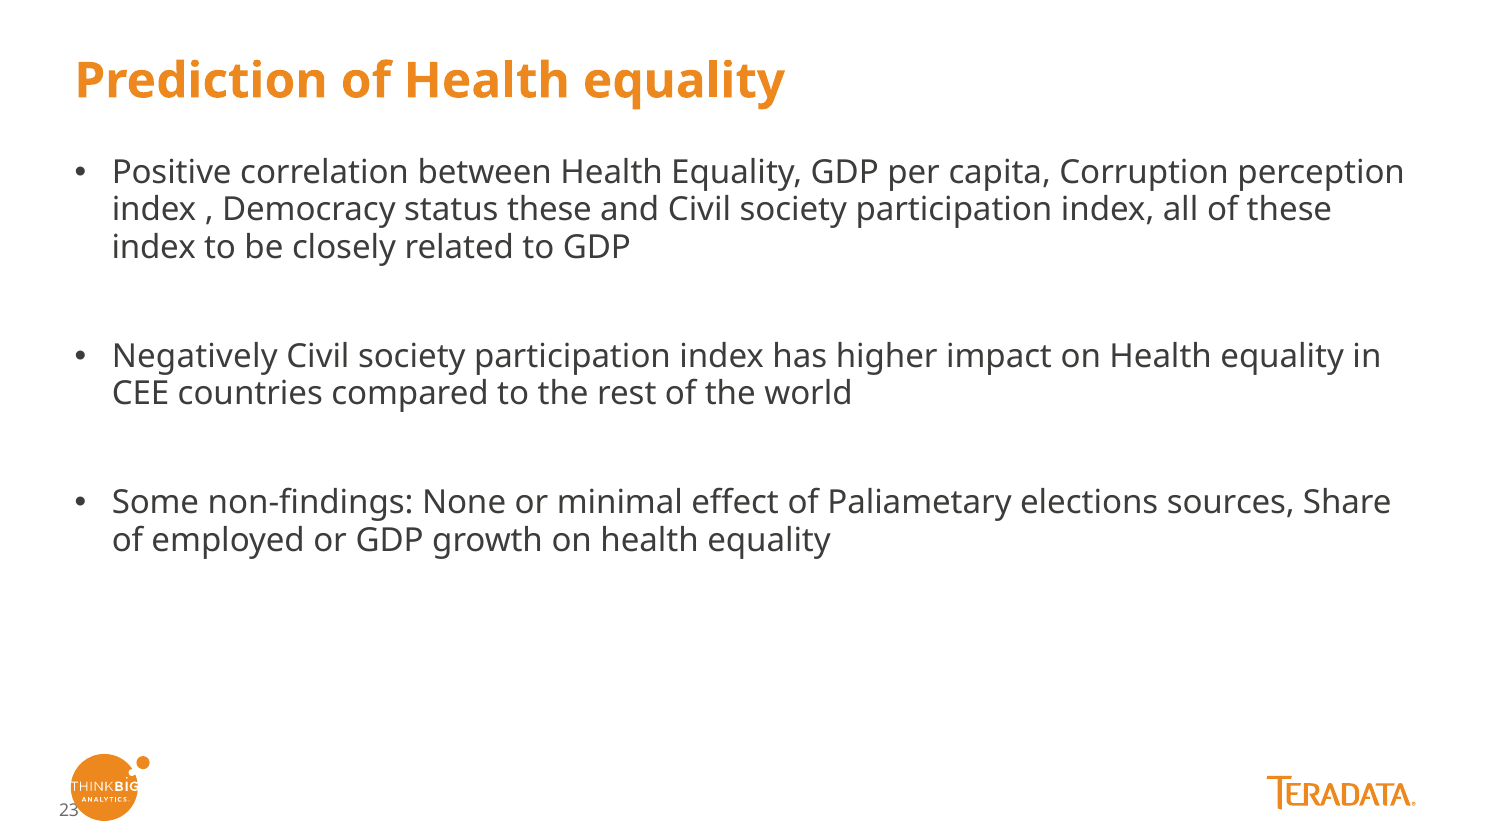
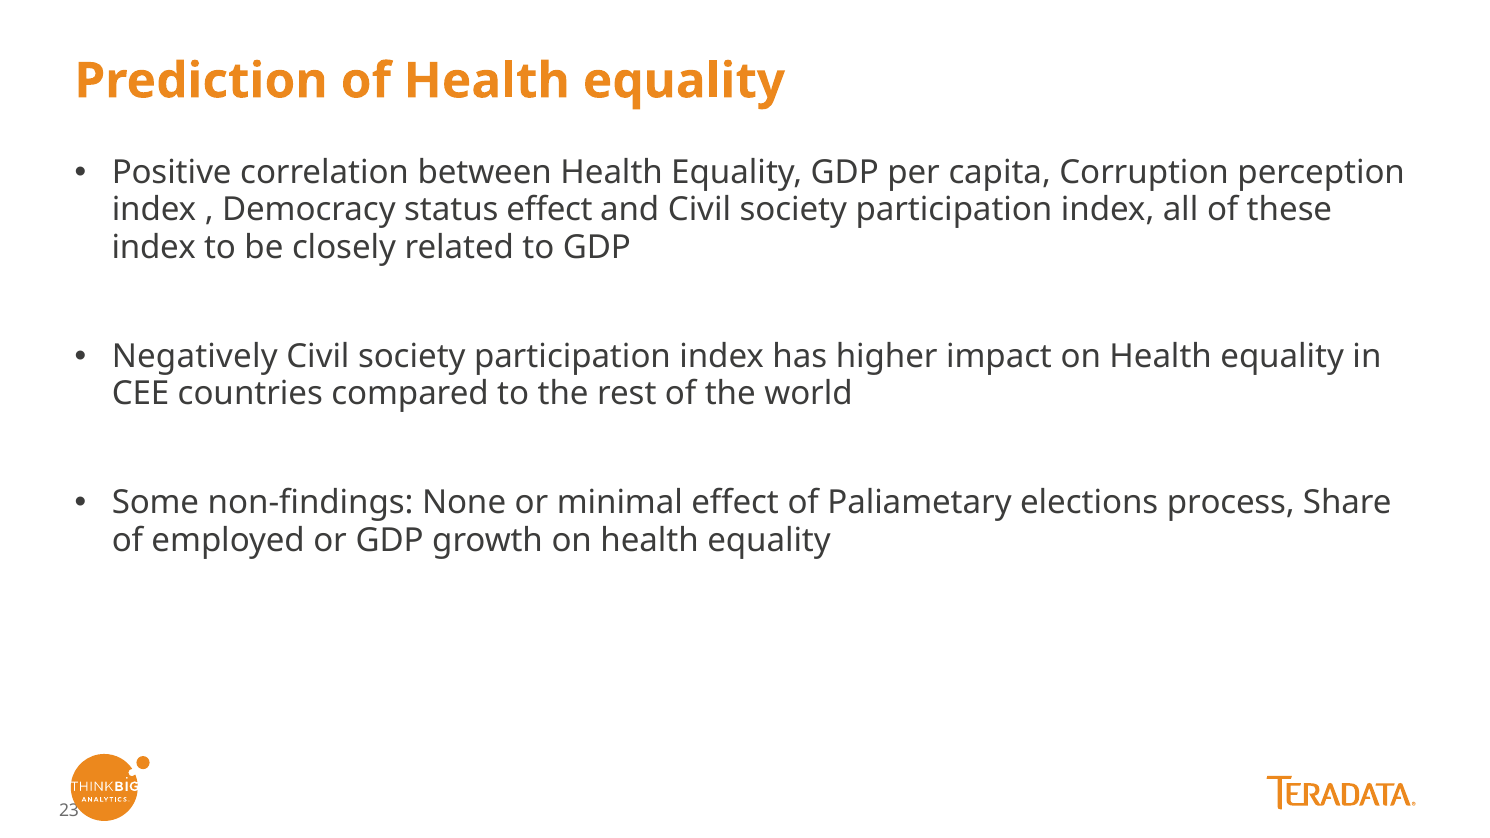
status these: these -> effect (550, 210)
sources: sources -> process (1231, 503)
